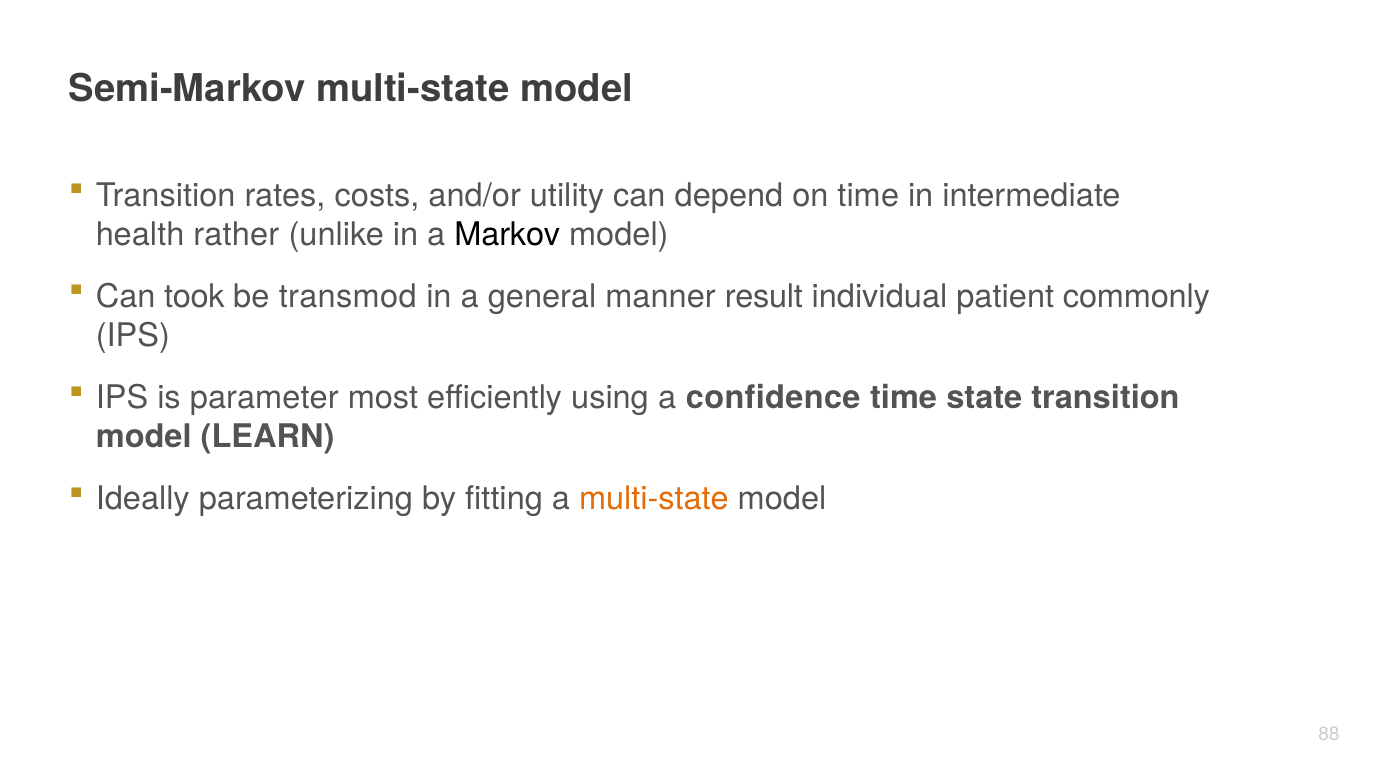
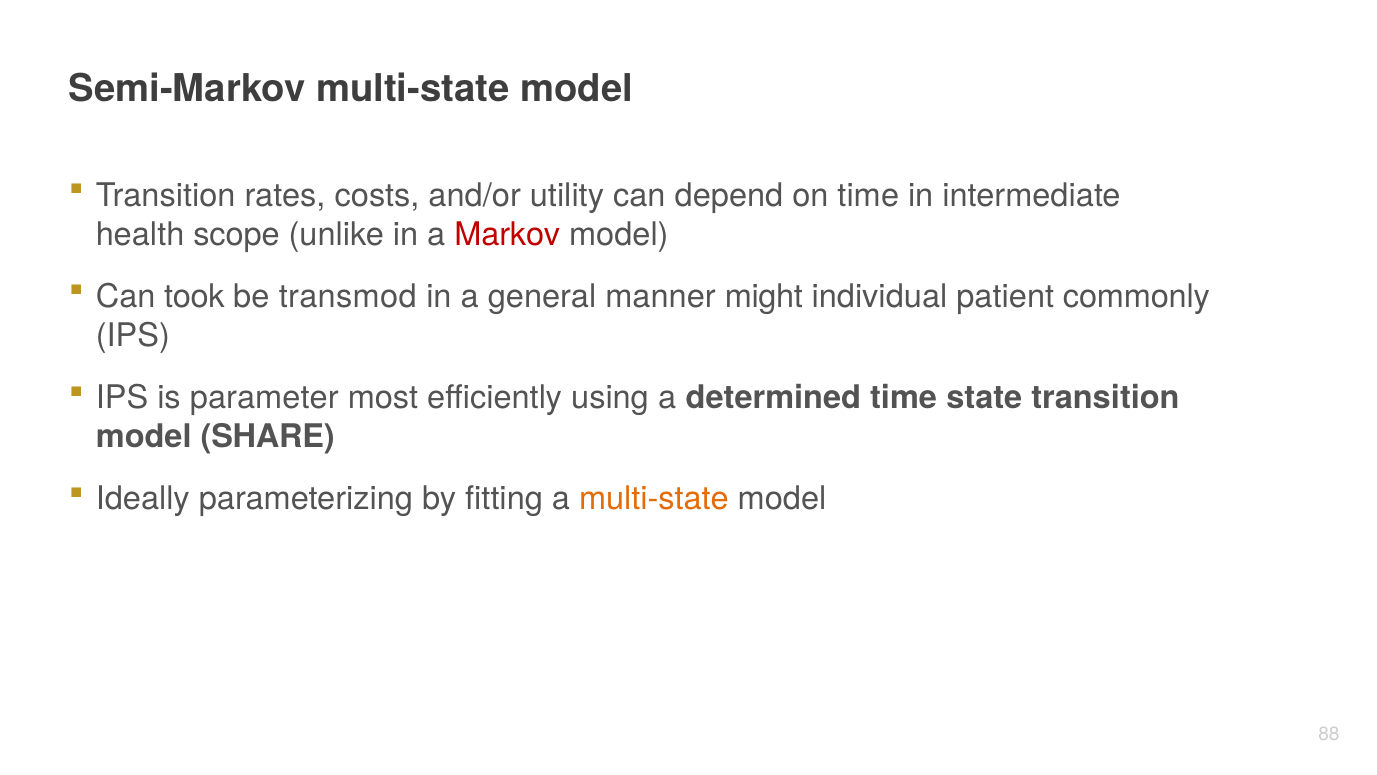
rather: rather -> scope (236, 234)
Markov colour: black -> red (507, 234)
result: result -> might (764, 296)
confidence: confidence -> determined (773, 397)
LEARN: LEARN -> SHARE (268, 436)
